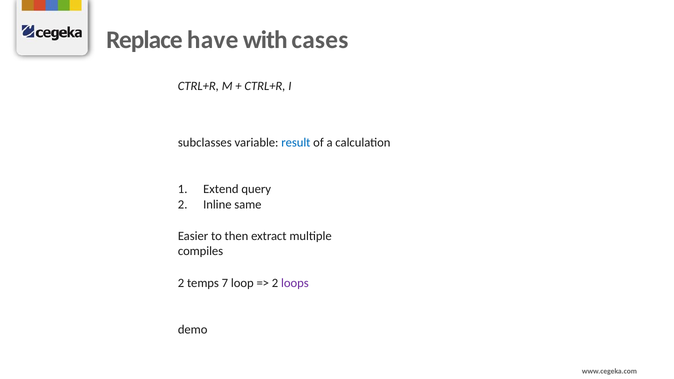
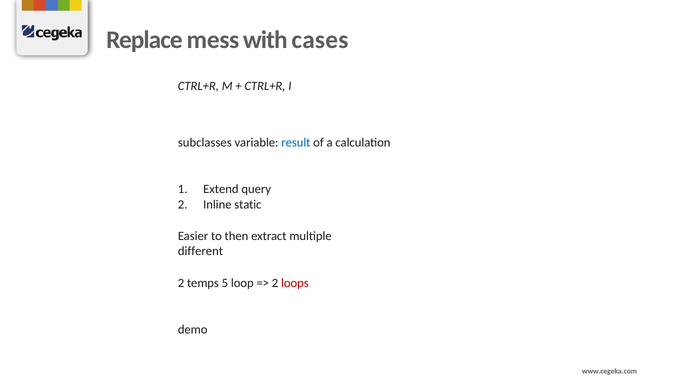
have: have -> mess (213, 40)
same: same -> static (248, 204)
compiles: compiles -> different (200, 251)
7: 7 -> 5 (225, 283)
loops colour: purple -> red (295, 283)
